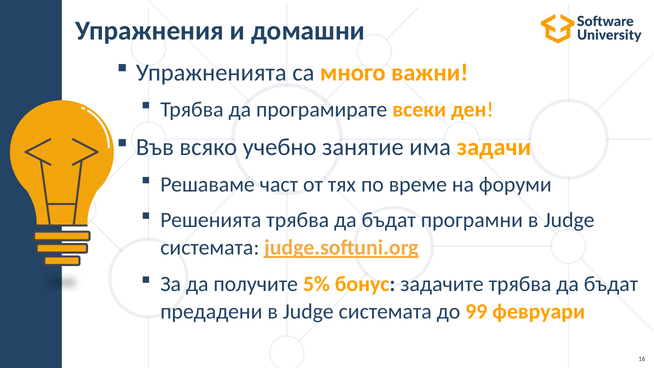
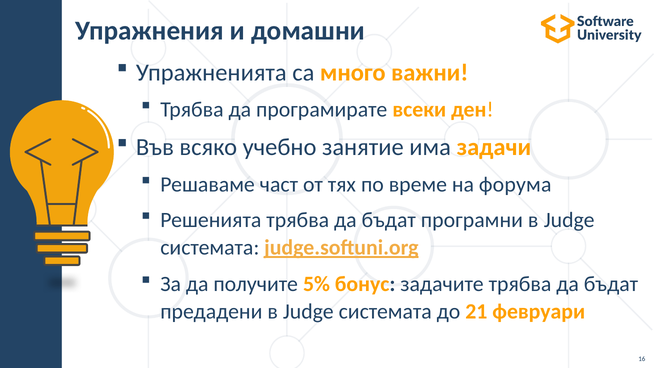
форуми: форуми -> форума (515, 184)
99: 99 -> 21 (476, 311)
